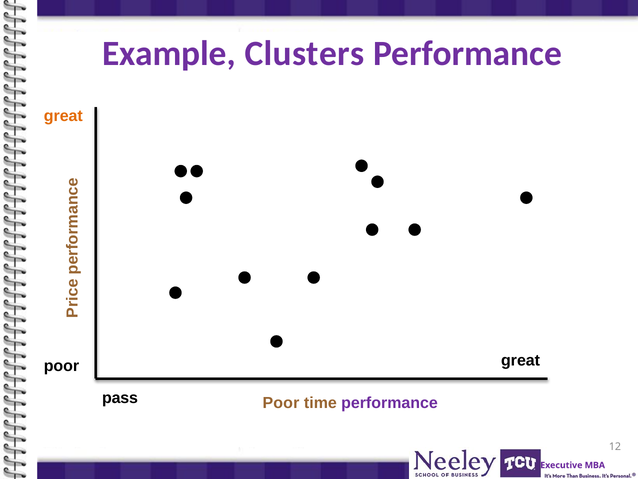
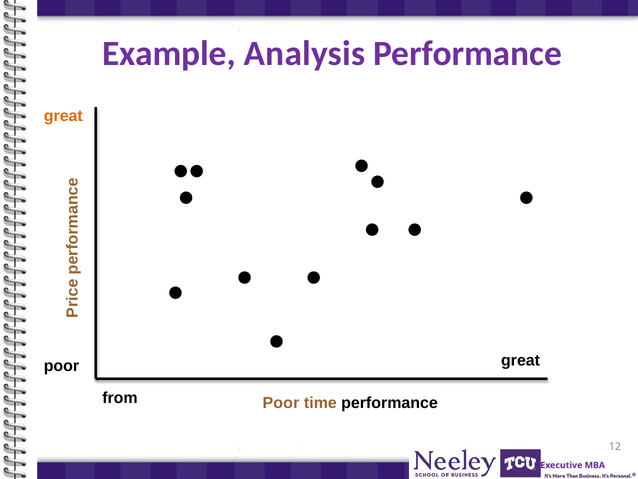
Clusters: Clusters -> Analysis (305, 54)
pass: pass -> from (120, 397)
performance colour: purple -> black (389, 403)
